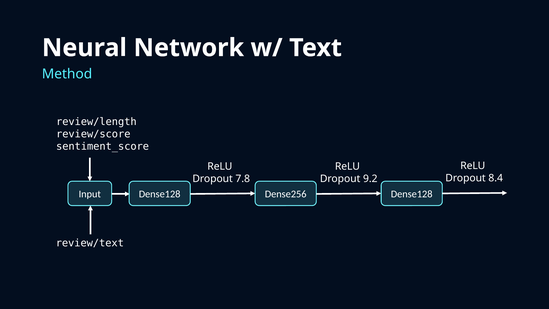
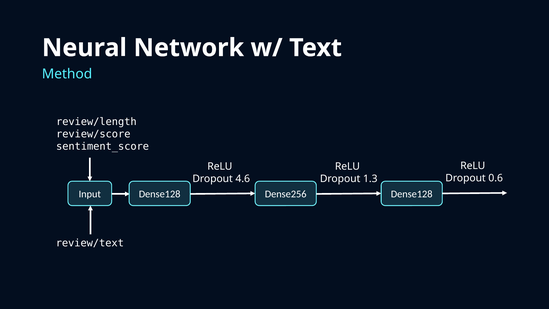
8.4: 8.4 -> 0.6 (496, 178)
9.2: 9.2 -> 1.3 (370, 179)
7.8: 7.8 -> 4.6 (243, 179)
